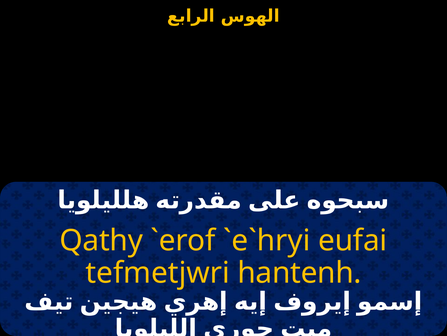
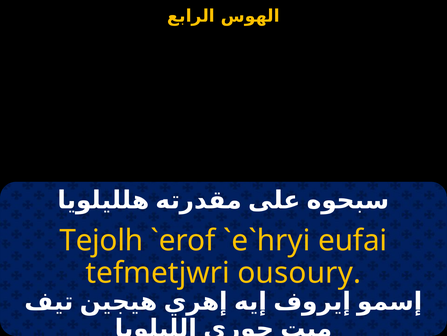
Qathy: Qathy -> Tejolh (101, 240)
hantenh: hantenh -> ousoury (299, 272)
